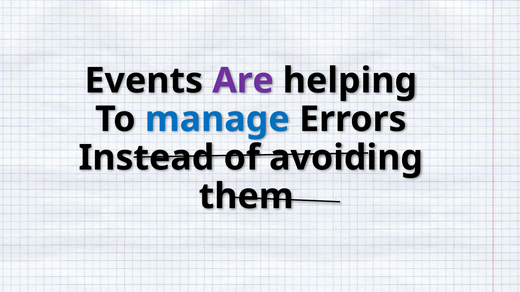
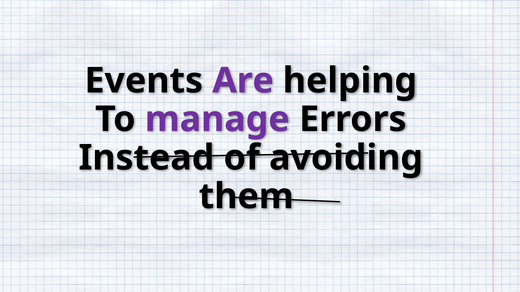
manage colour: blue -> purple (217, 119)
